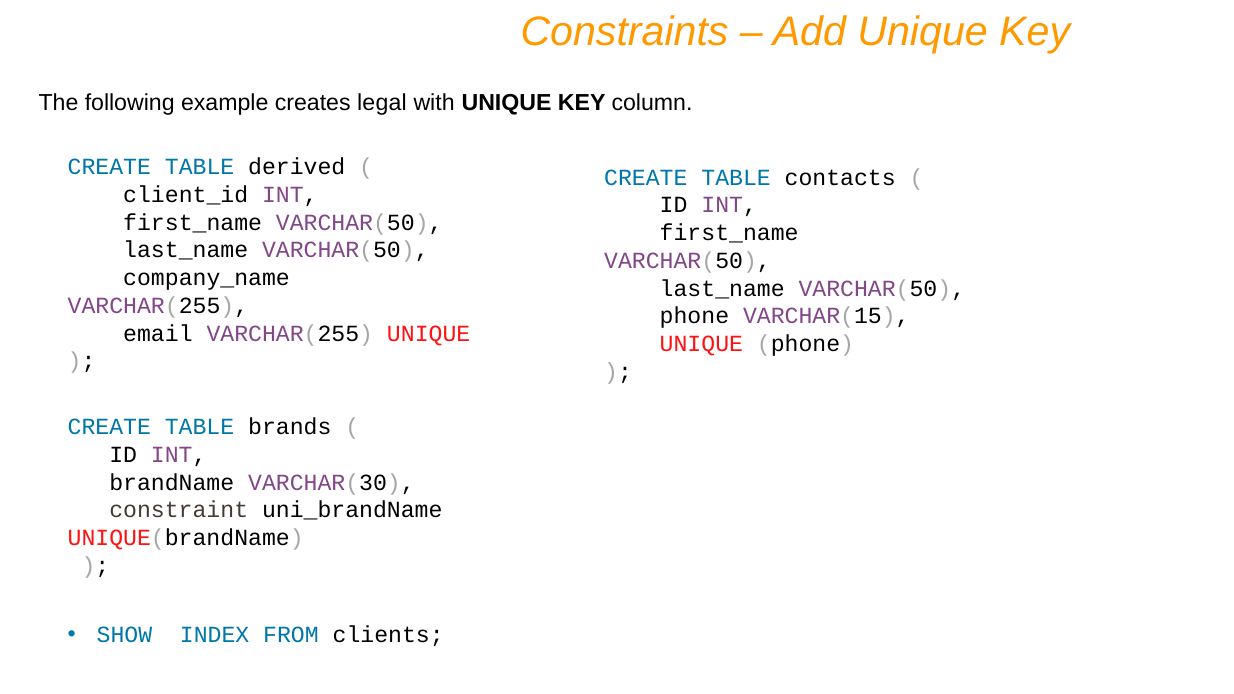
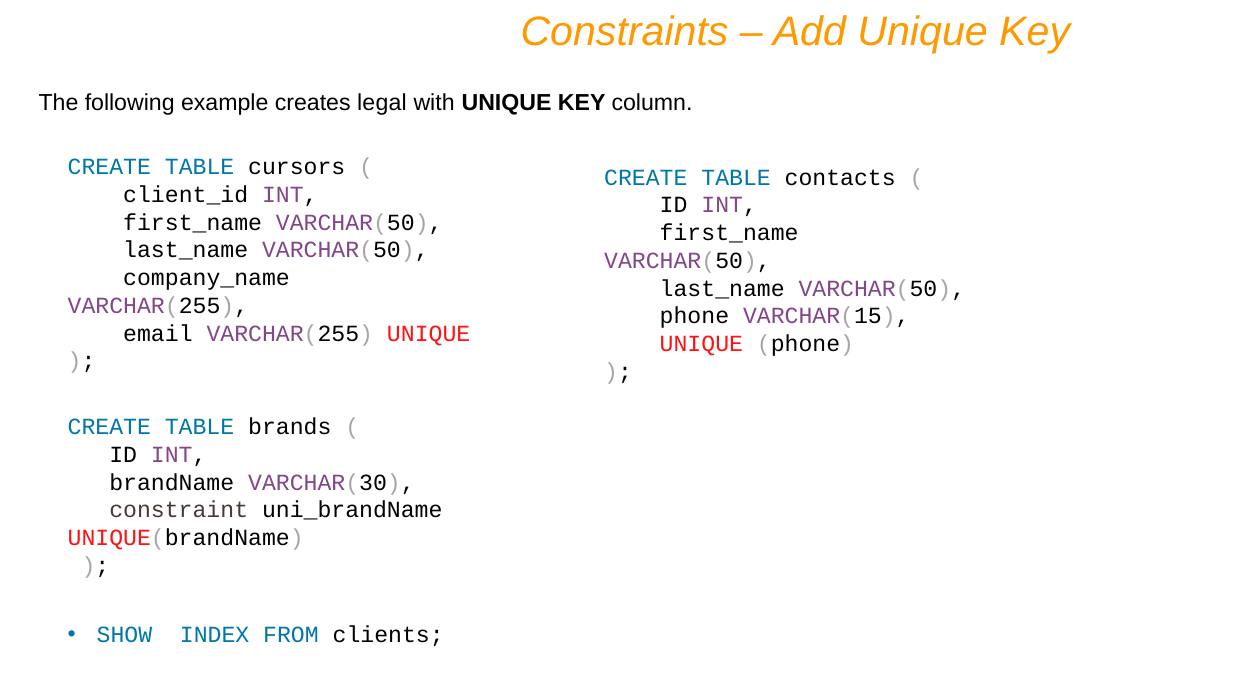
derived: derived -> cursors (297, 167)
